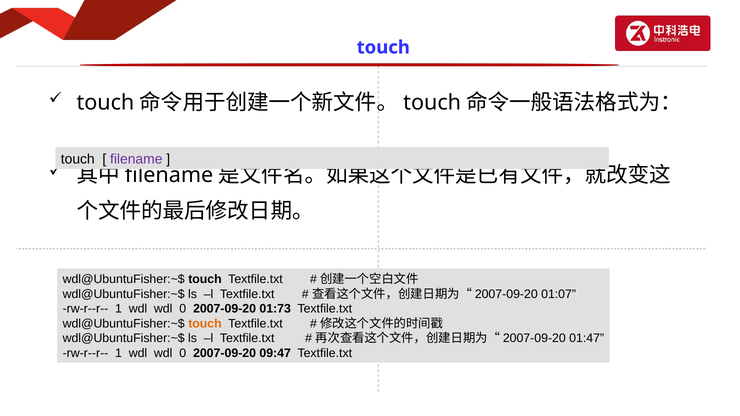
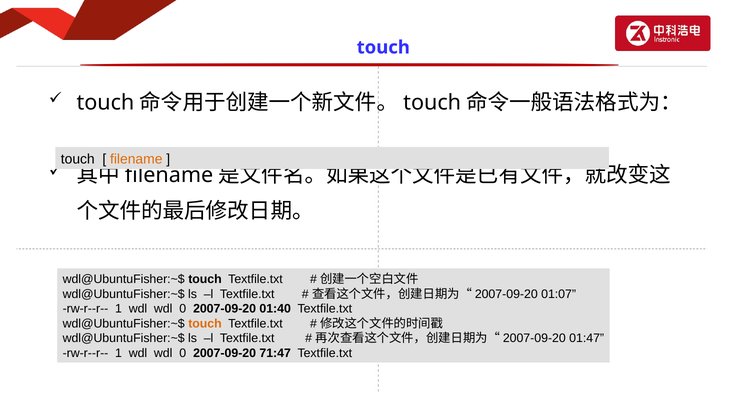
filename colour: purple -> orange (136, 159)
01:73: 01:73 -> 01:40 (275, 309)
09:47: 09:47 -> 71:47 (275, 353)
